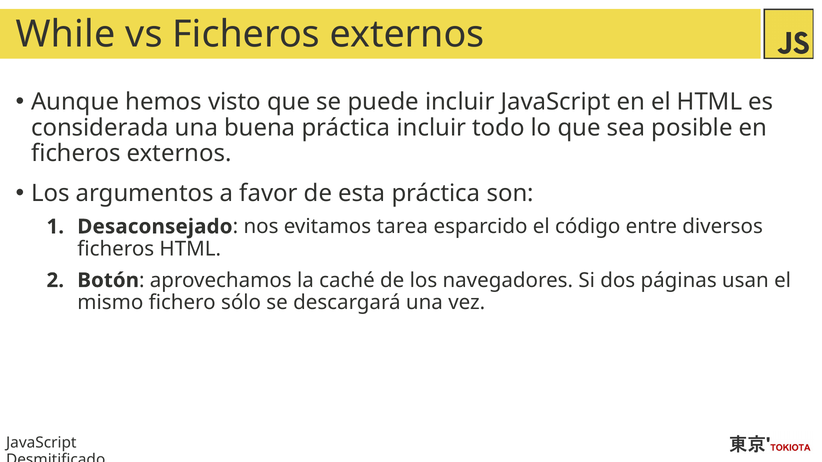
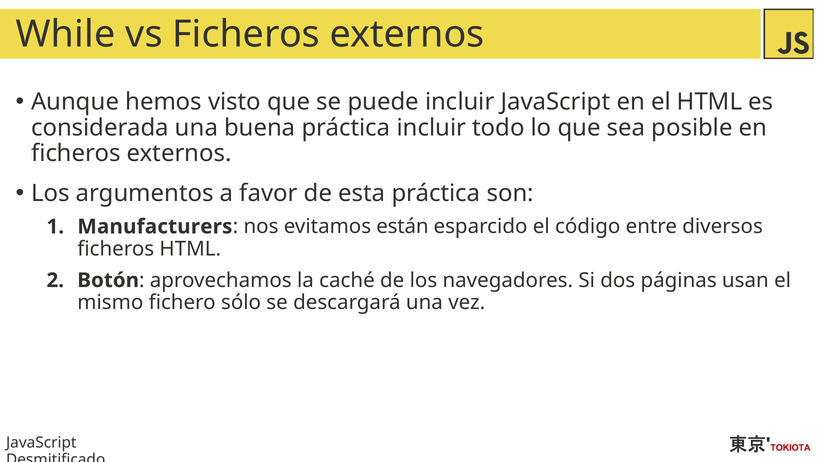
Desaconsejado: Desaconsejado -> Manufacturers (155, 227)
tarea: tarea -> están (402, 227)
